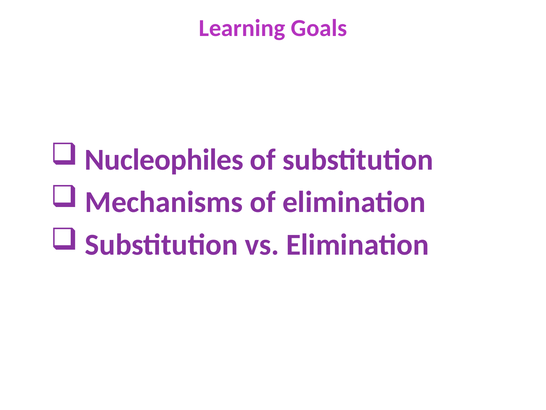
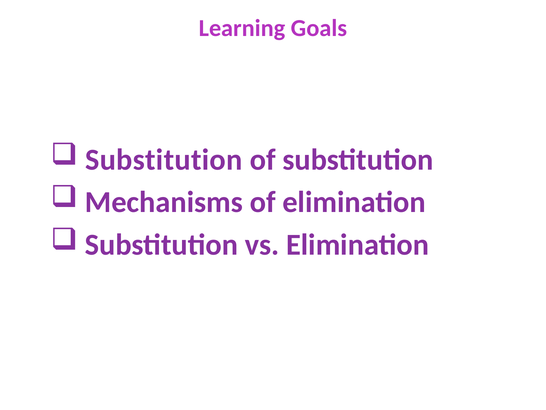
Nucleophiles: Nucleophiles -> Substitution (164, 159)
